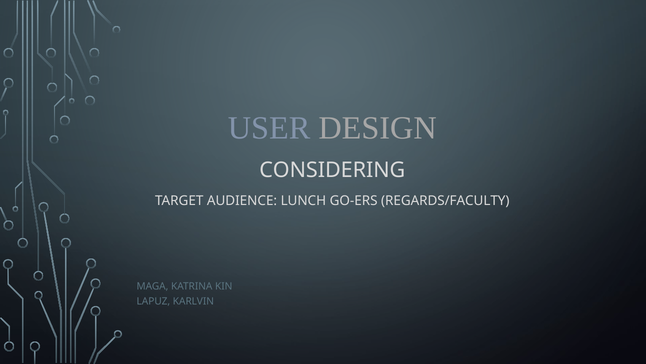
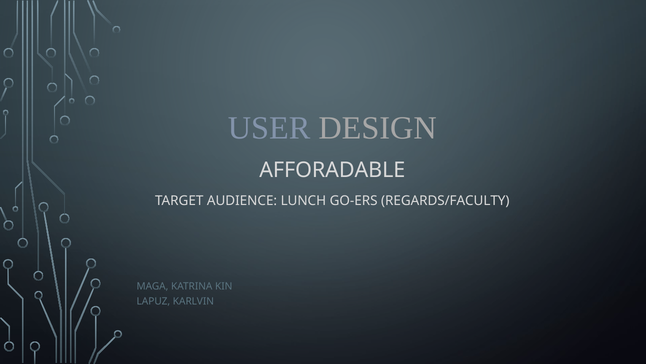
CONSIDERING: CONSIDERING -> AFFORADABLE (332, 170)
